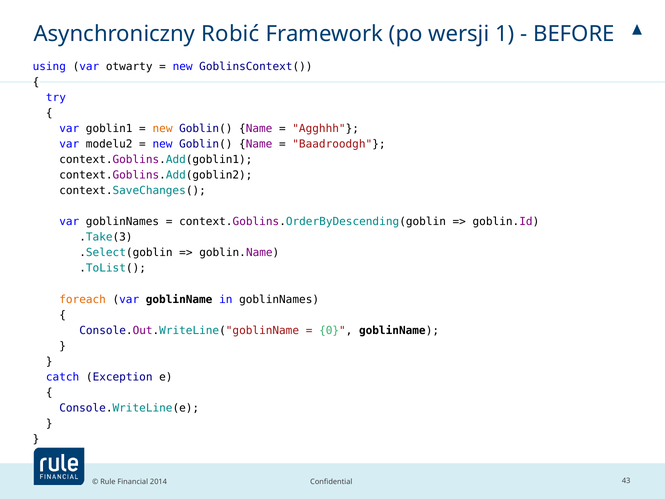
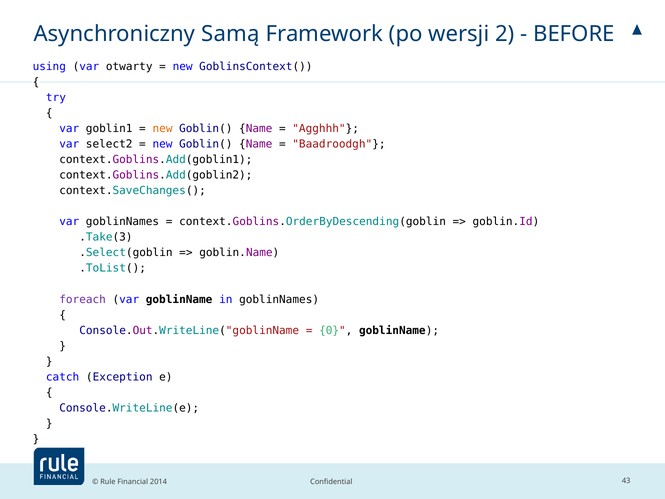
Robić: Robić -> Samą (230, 34)
1: 1 -> 2 (505, 34)
modelu2: modelu2 -> select2 (109, 144)
foreach colour: orange -> purple (83, 299)
